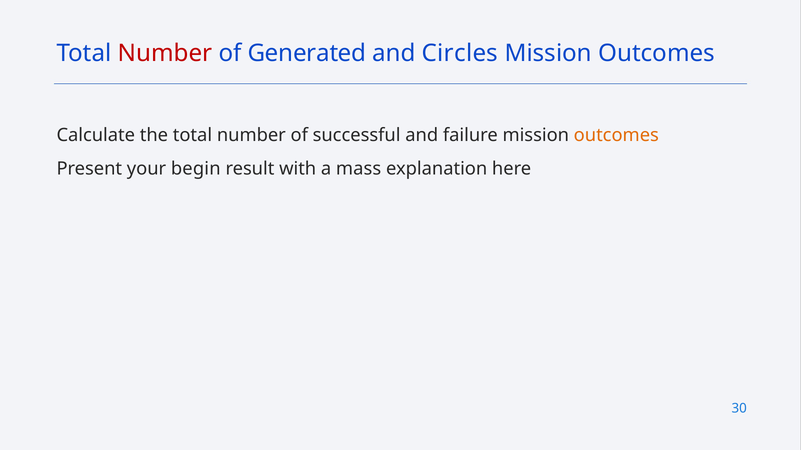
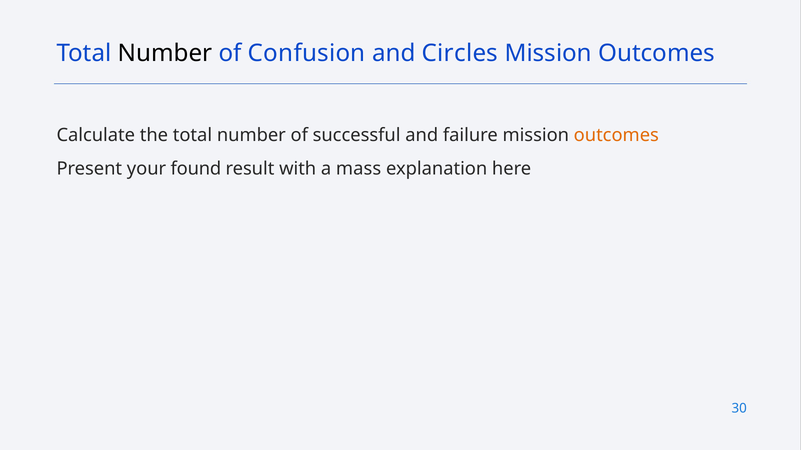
Number colour: red -> black (165, 53)
Generated: Generated -> Confusion (307, 53)
begin: begin -> found (196, 169)
